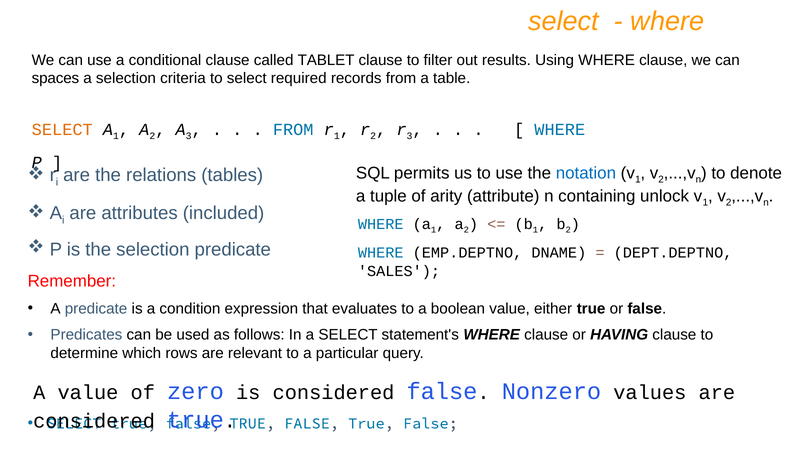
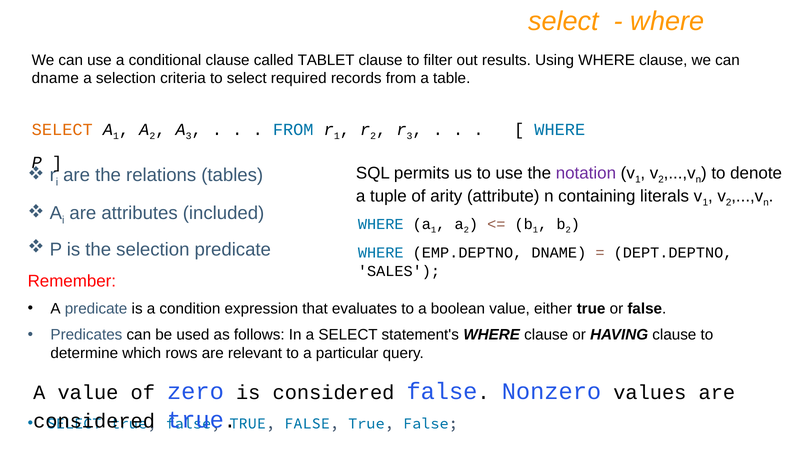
spaces: spaces -> dname (55, 78)
notation colour: blue -> purple (586, 173)
unlock: unlock -> literals (665, 196)
